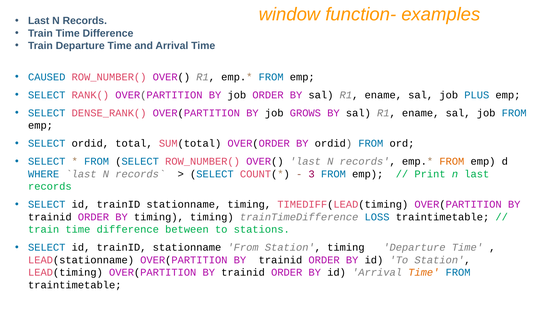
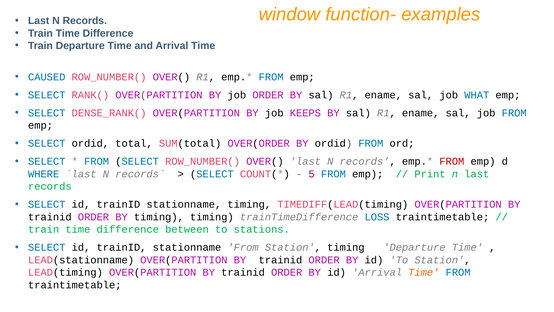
PLUS: PLUS -> WHAT (477, 95)
GROWS: GROWS -> KEEPS (305, 113)
FROM colour: orange -> red (452, 161)
3: 3 -> 5 (312, 174)
